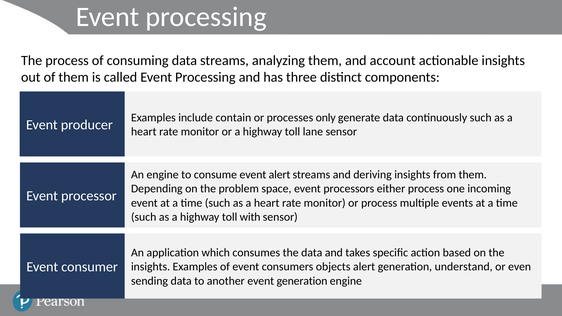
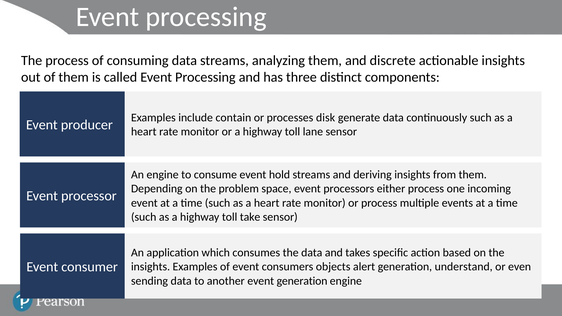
account: account -> discrete (393, 61)
only: only -> disk (326, 118)
event alert: alert -> hold (279, 175)
with: with -> take (250, 217)
